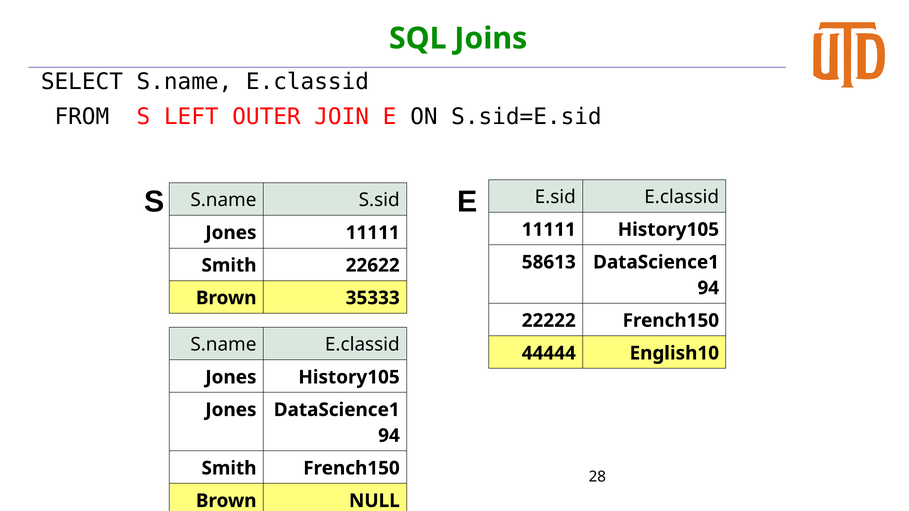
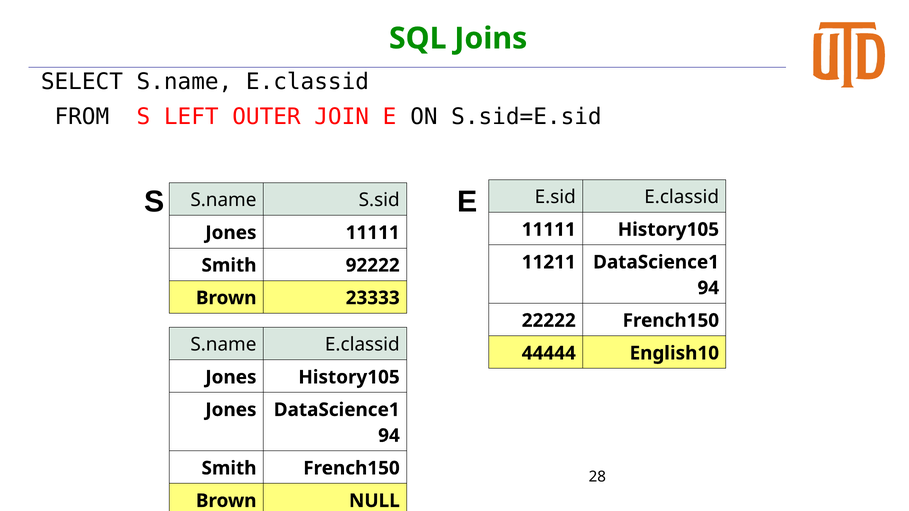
58613: 58613 -> 11211 (549, 262)
22622: 22622 -> 92222 (373, 265)
35333: 35333 -> 23333 (373, 298)
